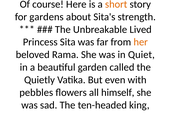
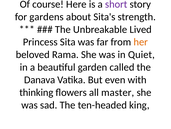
short colour: orange -> purple (116, 4)
Quietly: Quietly -> Danava (40, 79)
pebbles: pebbles -> thinking (36, 92)
himself: himself -> master (118, 92)
